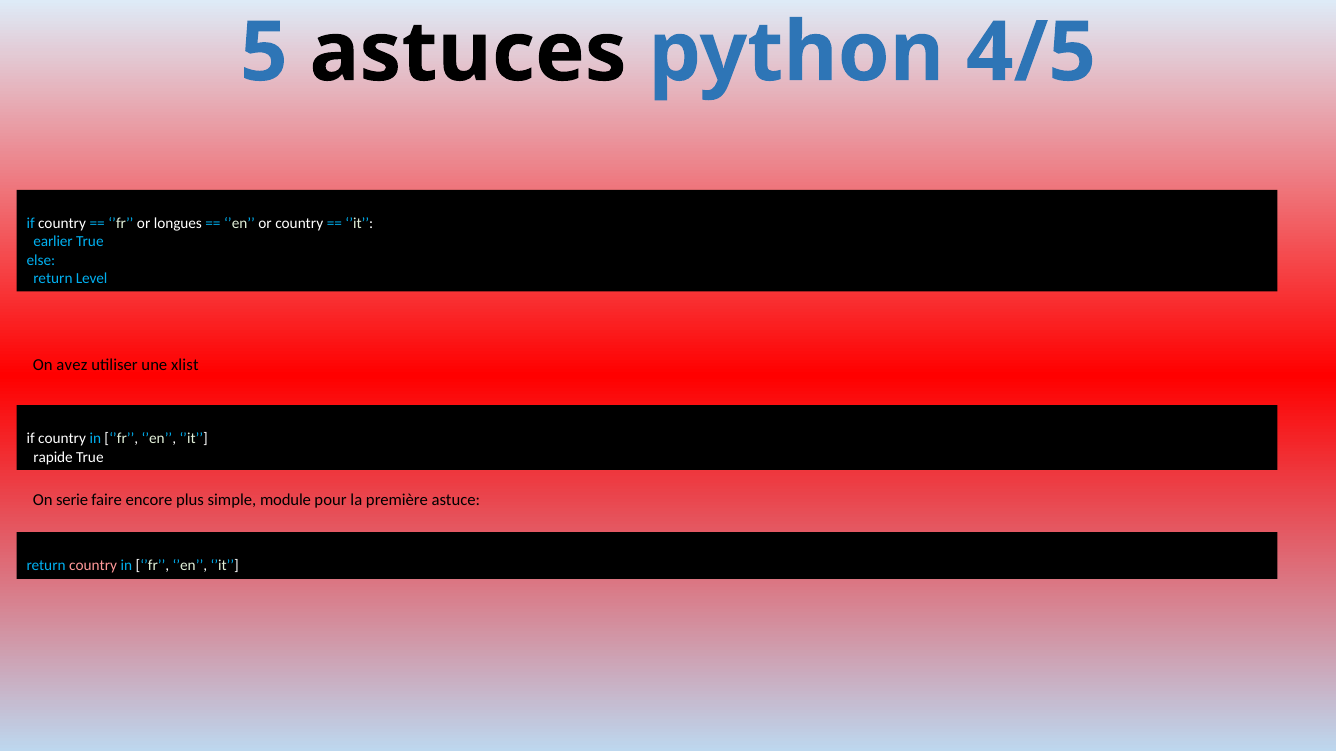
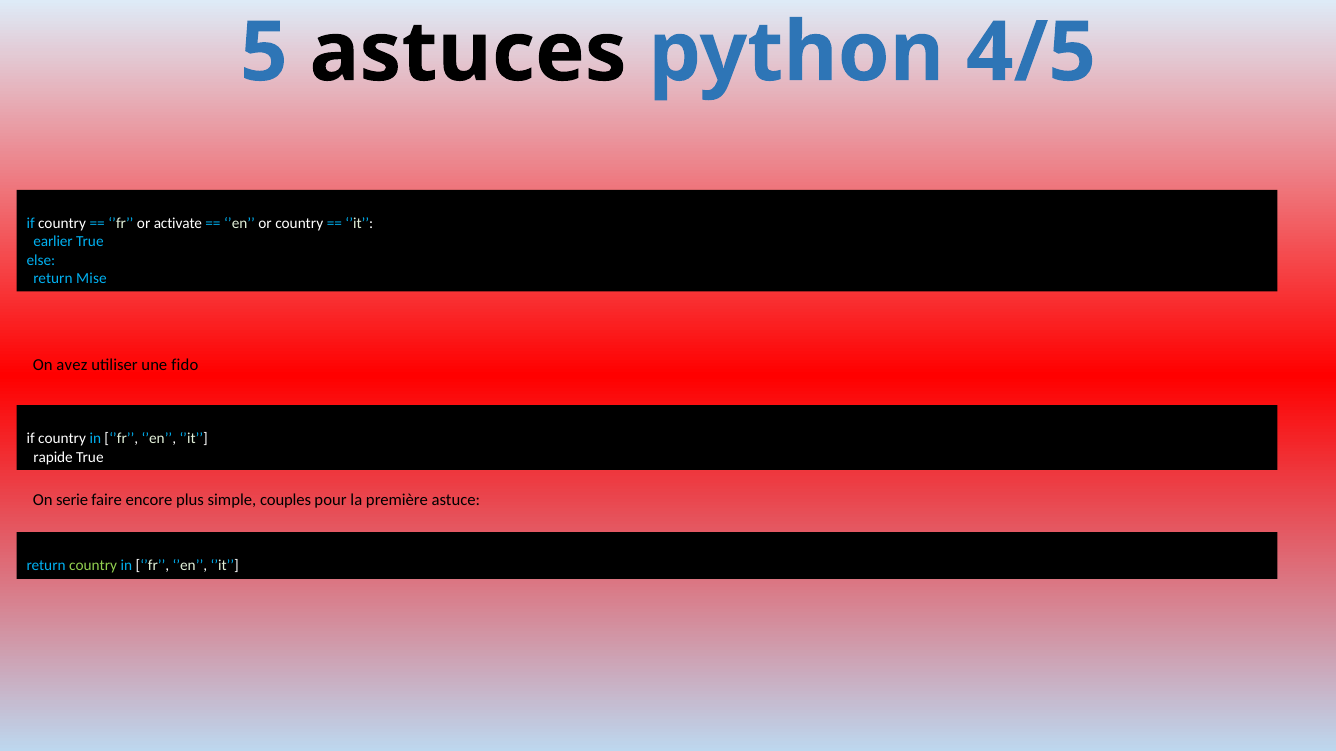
longues: longues -> activate (178, 223)
Level: Level -> Mise (92, 279)
xlist: xlist -> fido (185, 366)
module: module -> couples (286, 500)
country colour: pink -> light green (93, 566)
